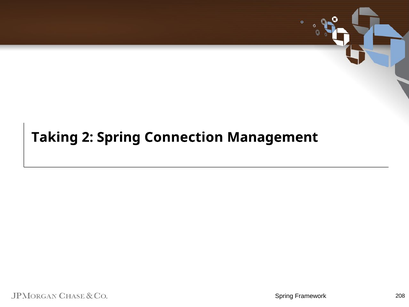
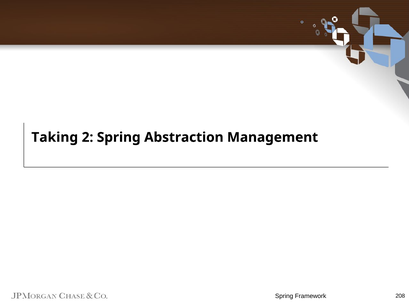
Connection: Connection -> Abstraction (184, 137)
